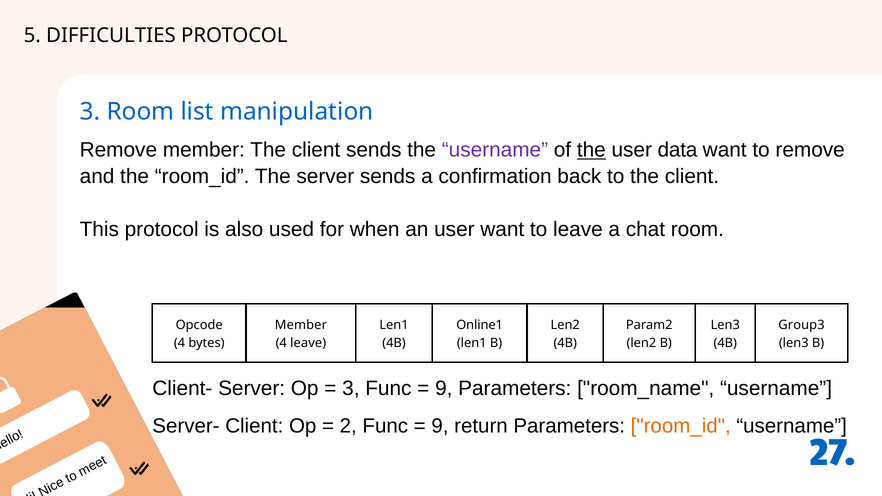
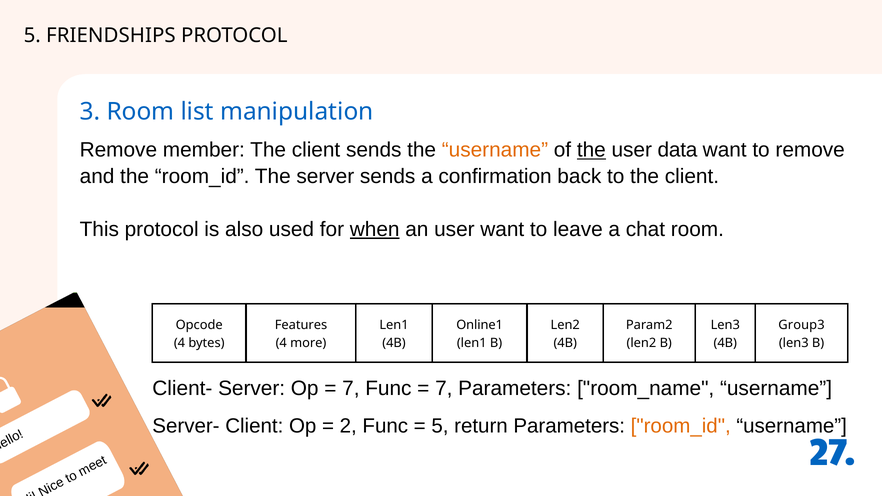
DIFFICULTIES: DIFFICULTIES -> FRIENDSHIPS (111, 36)
username colour: purple -> orange (495, 150)
when underline: none -> present (375, 229)
Member: Member -> Features (301, 325)
4 leave: leave -> more (308, 343)
3: 3 -> 7 (351, 389)
9: 9 -> 7 (444, 389)
9: 9 -> 5 (440, 426)
